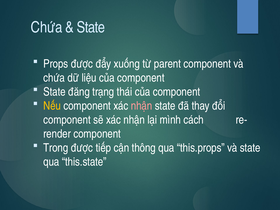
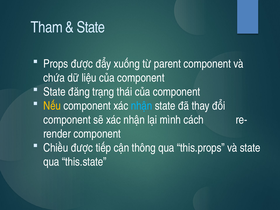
Chứa: Chứa -> Tham (47, 27)
nhận colour: pink -> light blue (142, 106)
Trong: Trong -> Chiều (56, 148)
